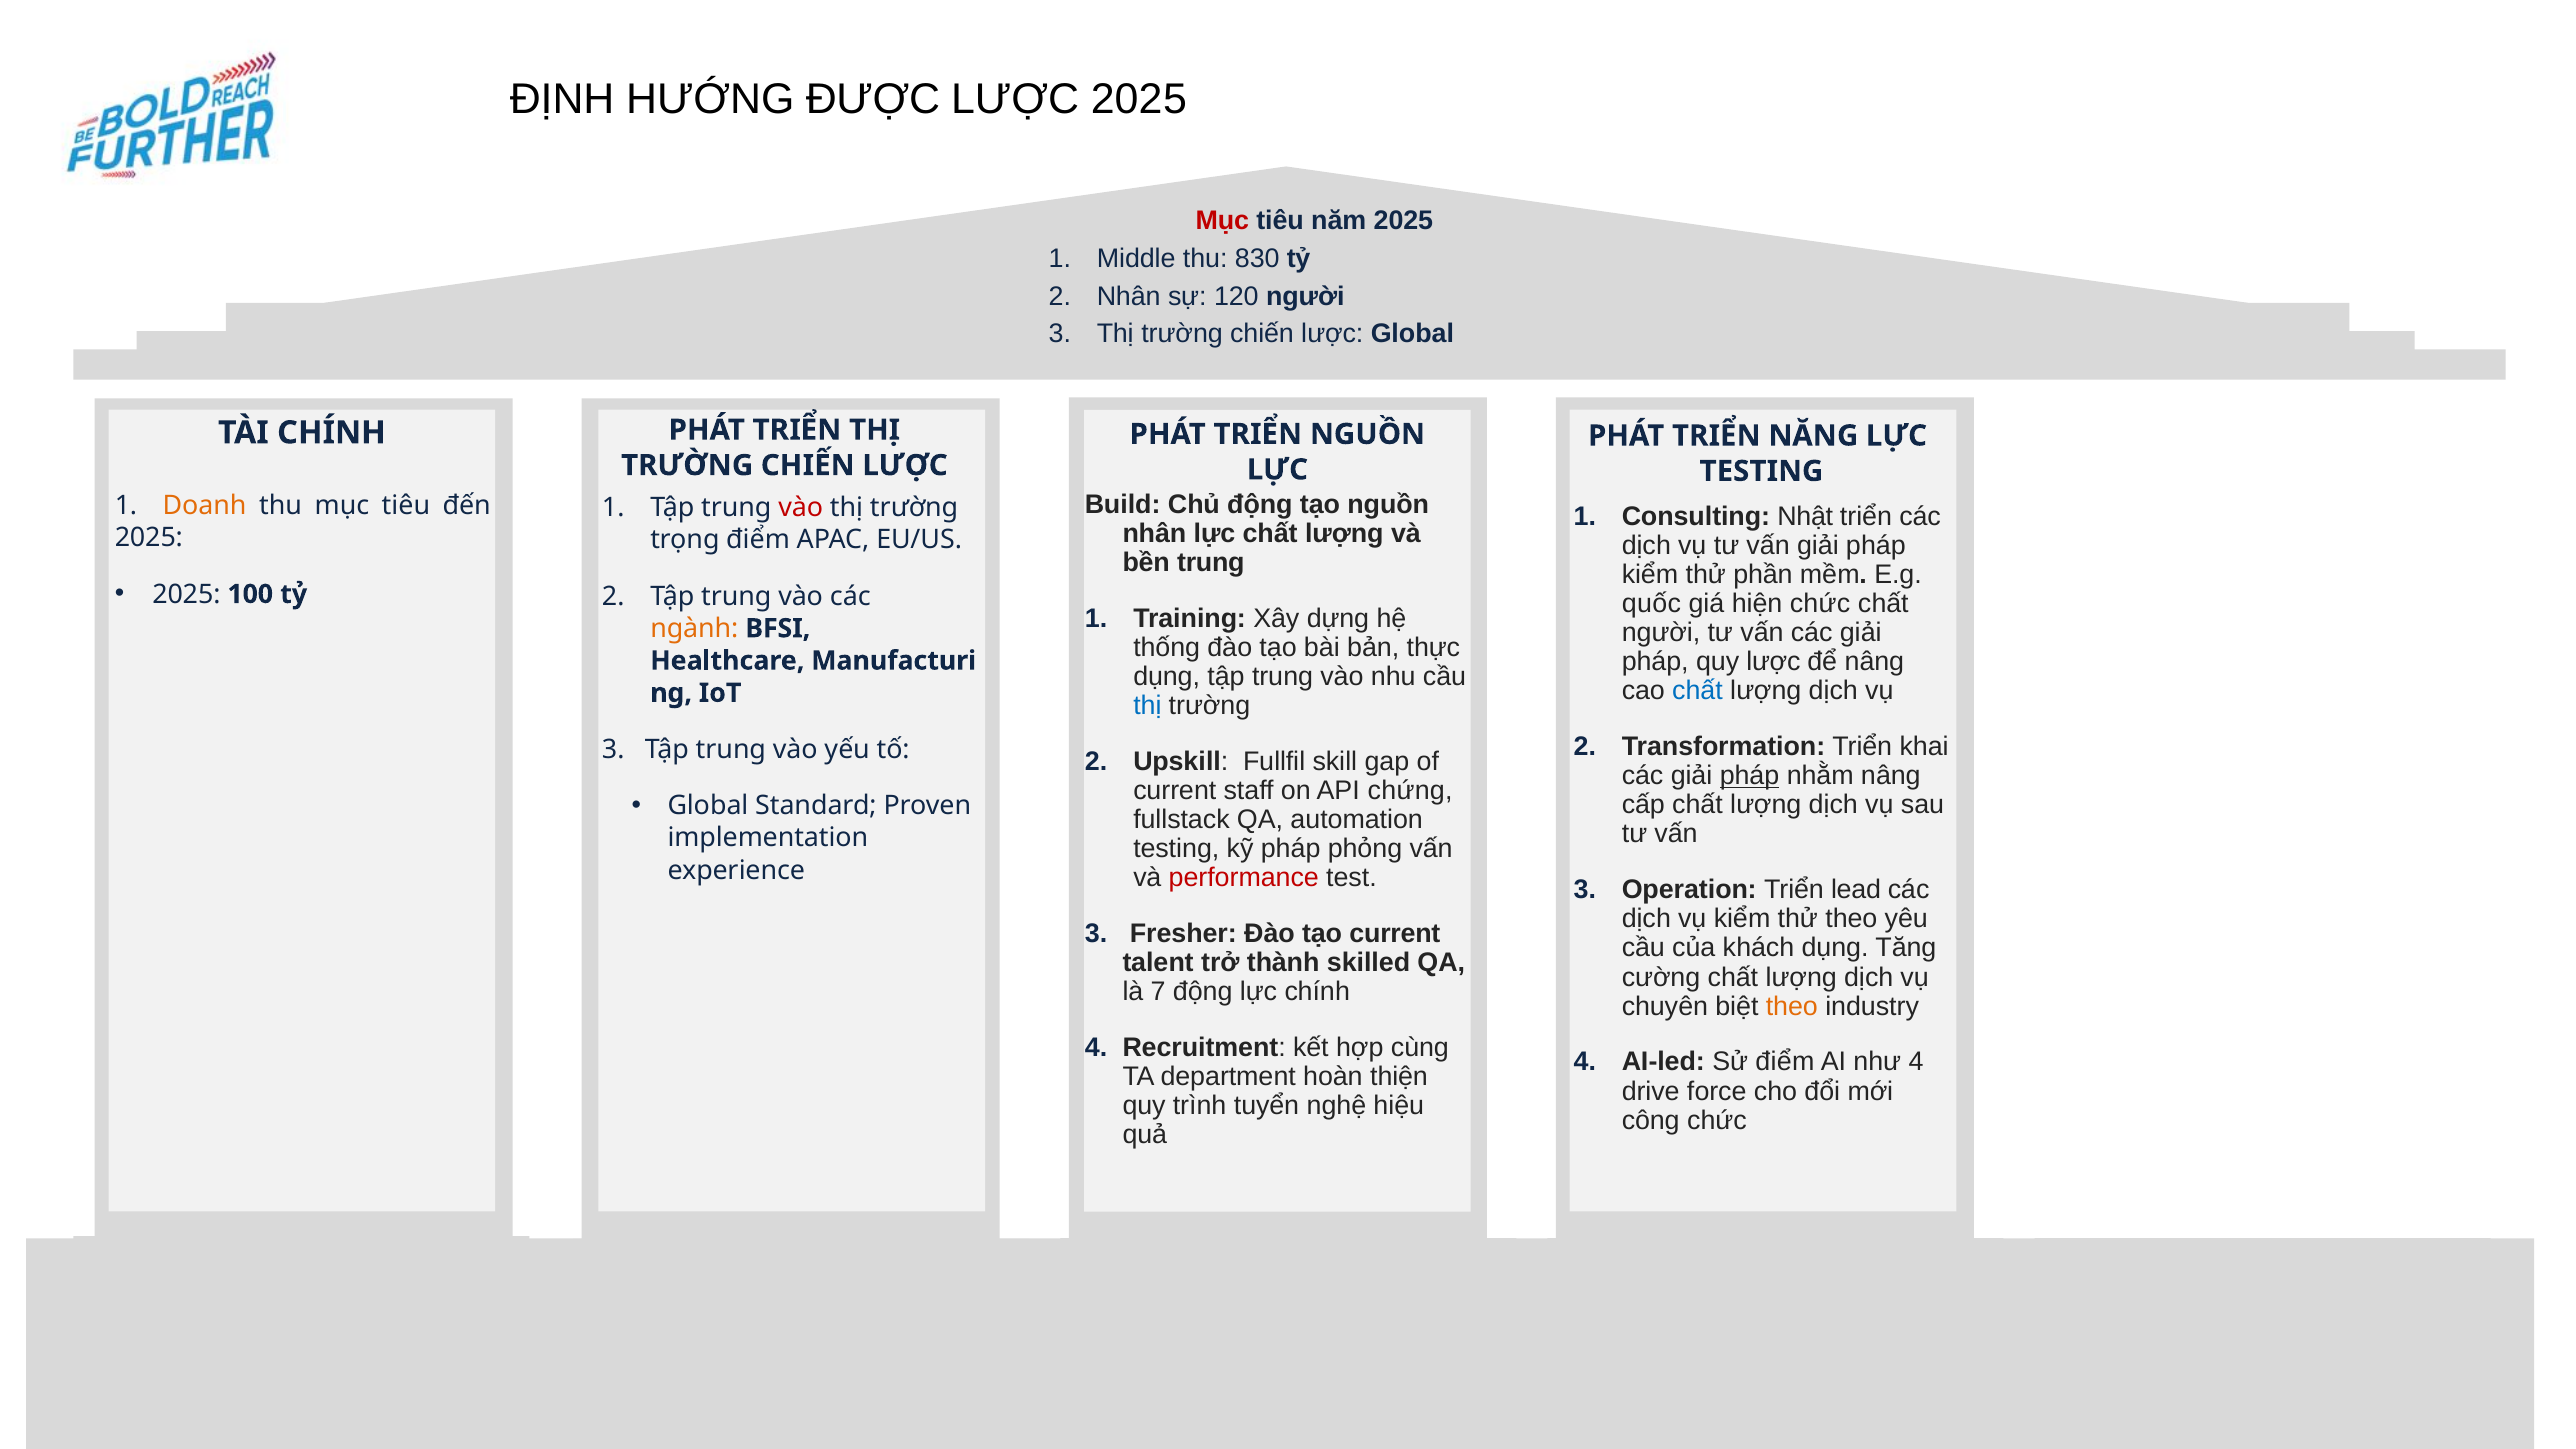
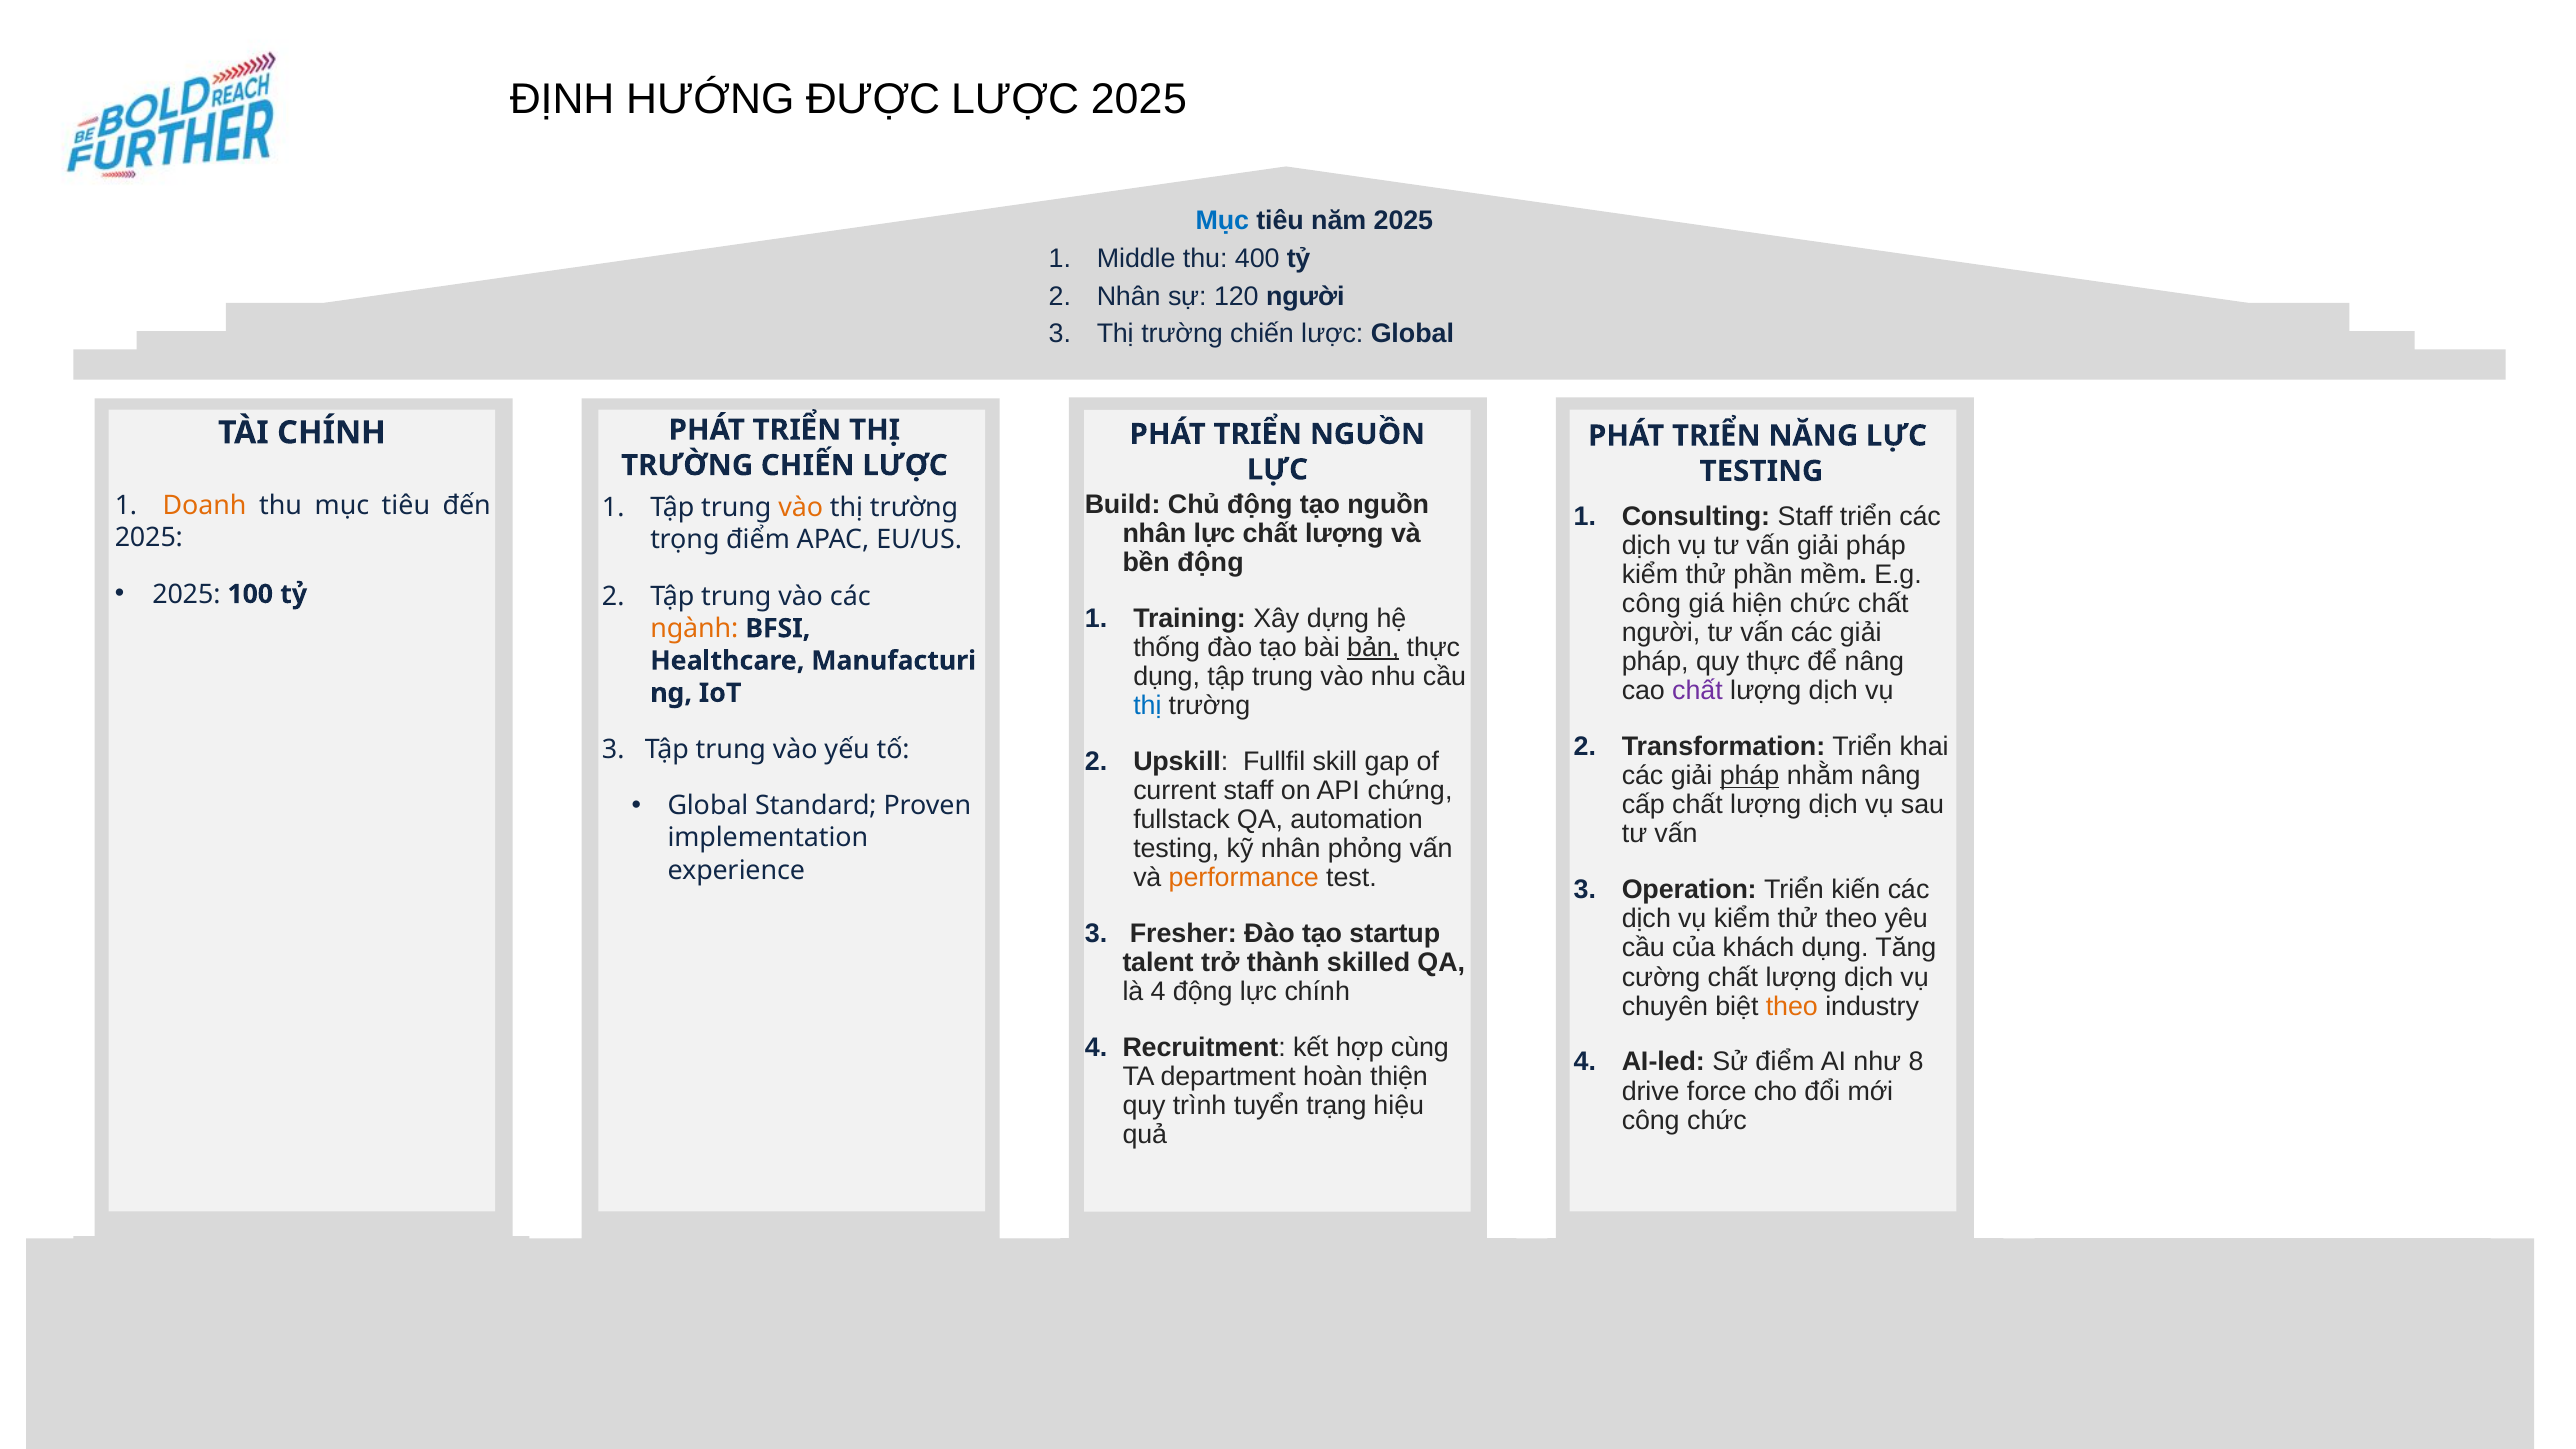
Mục colour: red -> blue (1222, 221)
830: 830 -> 400 (1257, 259)
vào colour: red -> orange (801, 508)
Consulting Nhật: Nhật -> Staff (1805, 517)
bền trung: trung -> động (1211, 563)
quốc: quốc -> công (1651, 604)
bản underline: none -> present (1373, 648)
quy lược: lược -> thực (1773, 662)
chất colour: blue -> purple (1697, 691)
kỹ pháp: pháp -> nhân (1291, 849)
performance colour: red -> orange (1244, 878)
lead: lead -> kiến (1856, 890)
tạo current: current -> startup (1395, 934)
là 7: 7 -> 4 (1158, 992)
như 4: 4 -> 8 (1916, 1062)
nghệ: nghệ -> trạng (1337, 1106)
